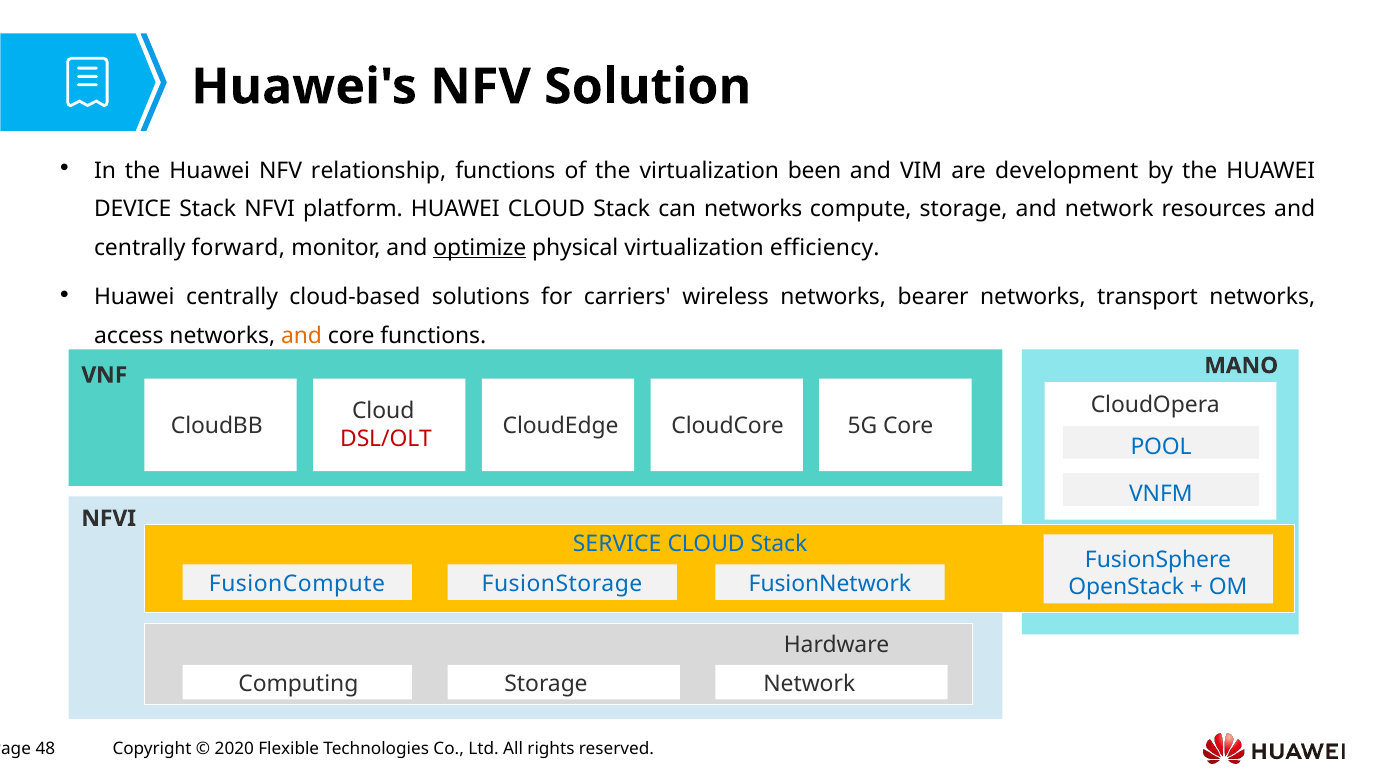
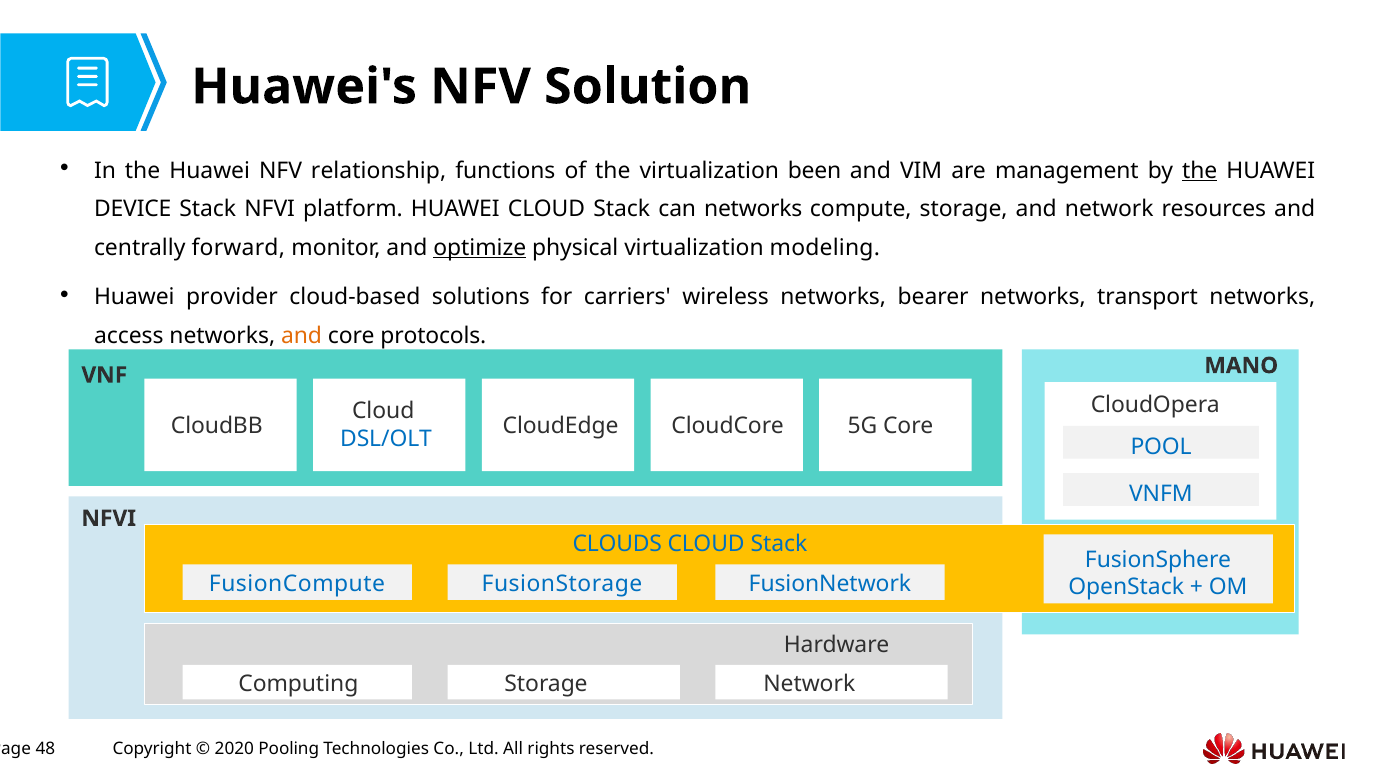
development: development -> management (1067, 171)
the underline: none -> present (1200, 171)
efficiency: efficiency -> modeling (825, 248)
Huawei centrally: centrally -> provider (232, 298)
core functions: functions -> protocols (433, 336)
DSL/OLT colour: red -> blue (386, 439)
SERVICE: SERVICE -> CLOUDS (617, 544)
Flexible: Flexible -> Pooling (289, 749)
